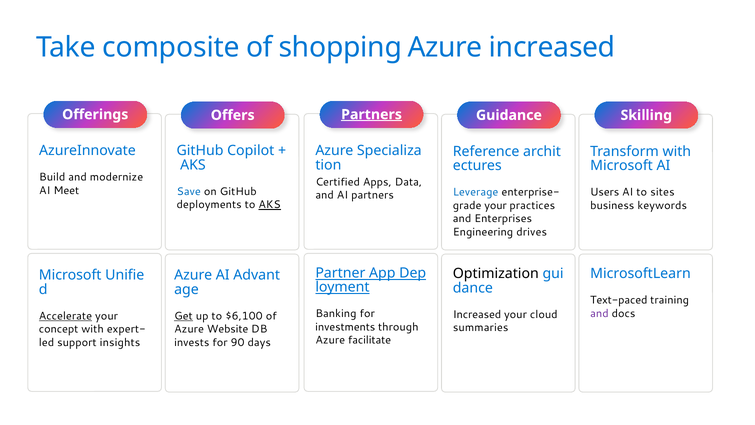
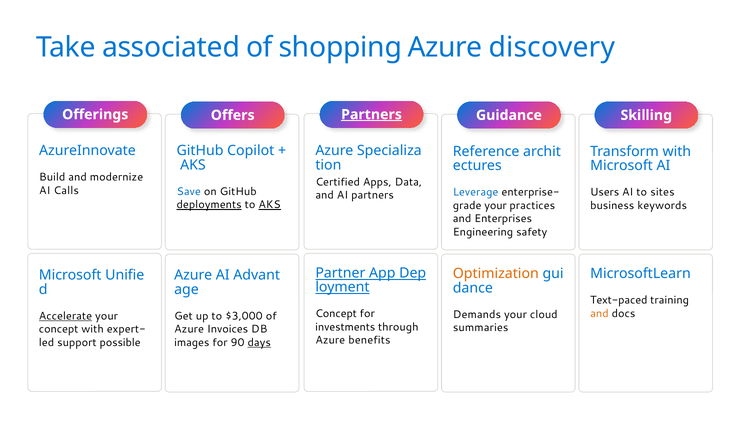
composite: composite -> associated (171, 47)
Azure increased: increased -> discovery (552, 47)
Meet: Meet -> Calls (66, 190)
deployments underline: none -> present (209, 205)
drives: drives -> safety (532, 232)
Optimization colour: black -> orange (496, 273)
and colour: purple -> orange (599, 313)
Banking: Banking -> Concept (336, 314)
Increased: Increased -> Demands (477, 314)
Get underline: present -> none (183, 316)
$6,100: $6,100 -> $3,000 (244, 316)
Website: Website -> Invoices (228, 329)
facilitate: facilitate -> benefits (369, 340)
insights: insights -> possible (120, 342)
invests: invests -> images (192, 342)
days underline: none -> present (259, 342)
